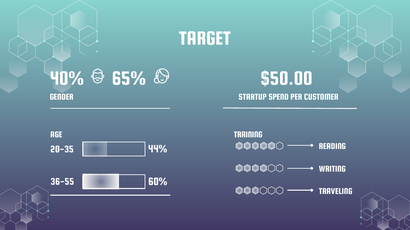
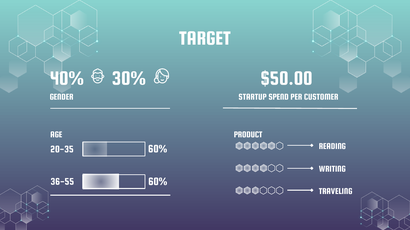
65%: 65% -> 30% (129, 78)
TRAINING: TRAINING -> PRODUCT (248, 135)
44%: 44% -> 60% (158, 149)
